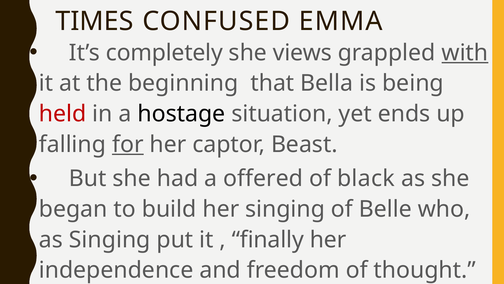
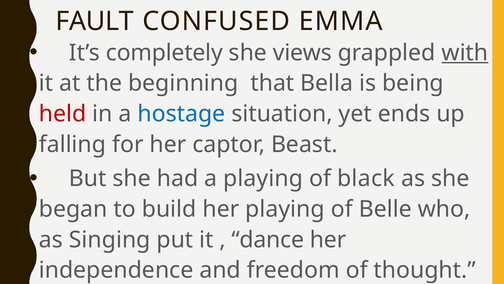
TIMES: TIMES -> FAULT (95, 21)
hostage colour: black -> blue (181, 114)
for underline: present -> none (128, 144)
a offered: offered -> playing (263, 178)
her singing: singing -> playing (285, 209)
finally: finally -> dance (268, 239)
